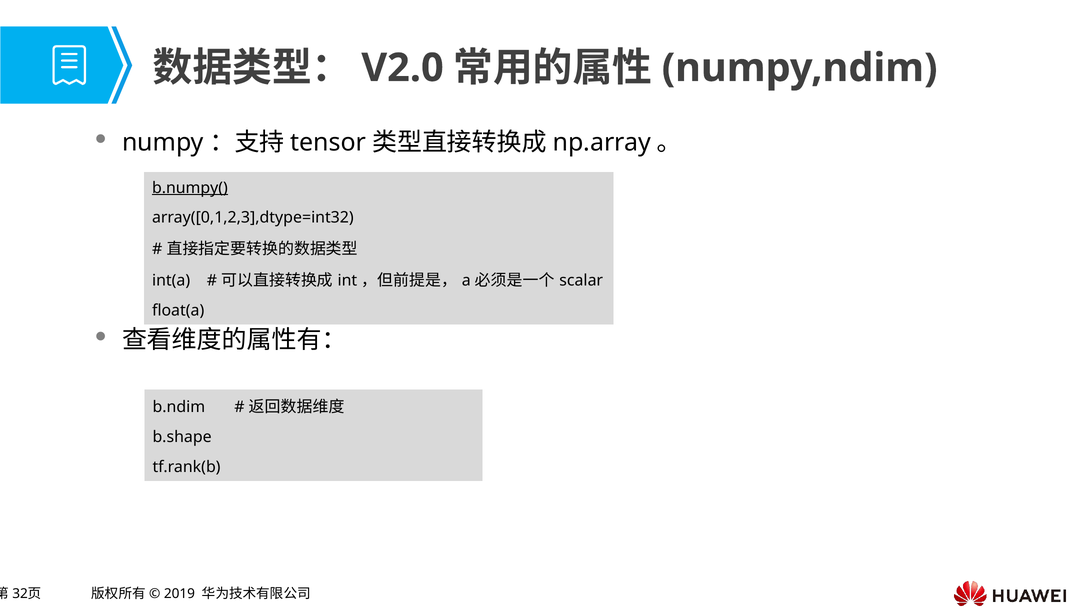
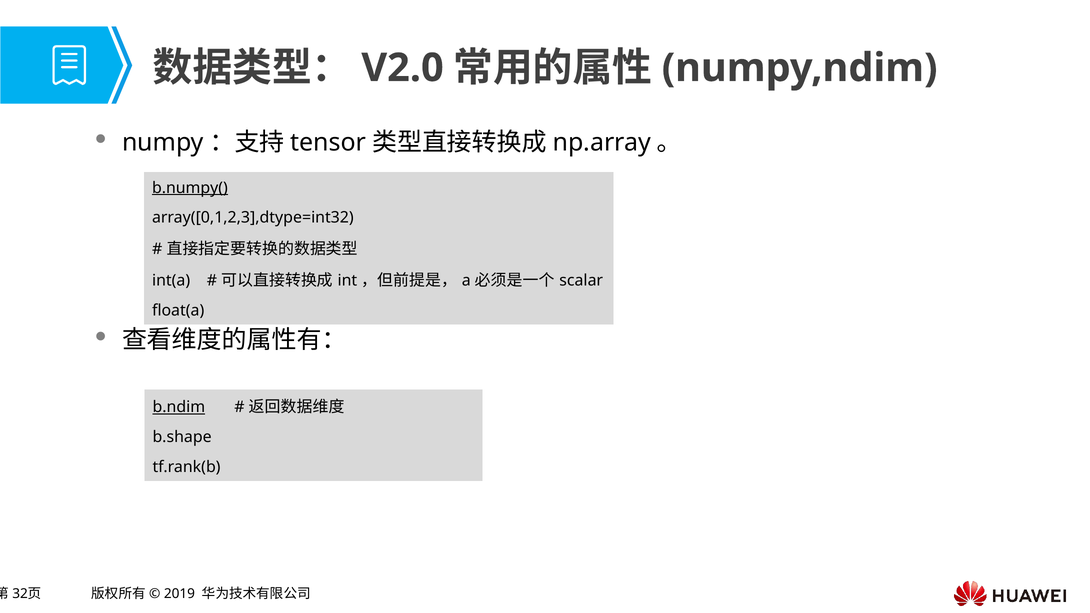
b.ndim underline: none -> present (179, 407)
